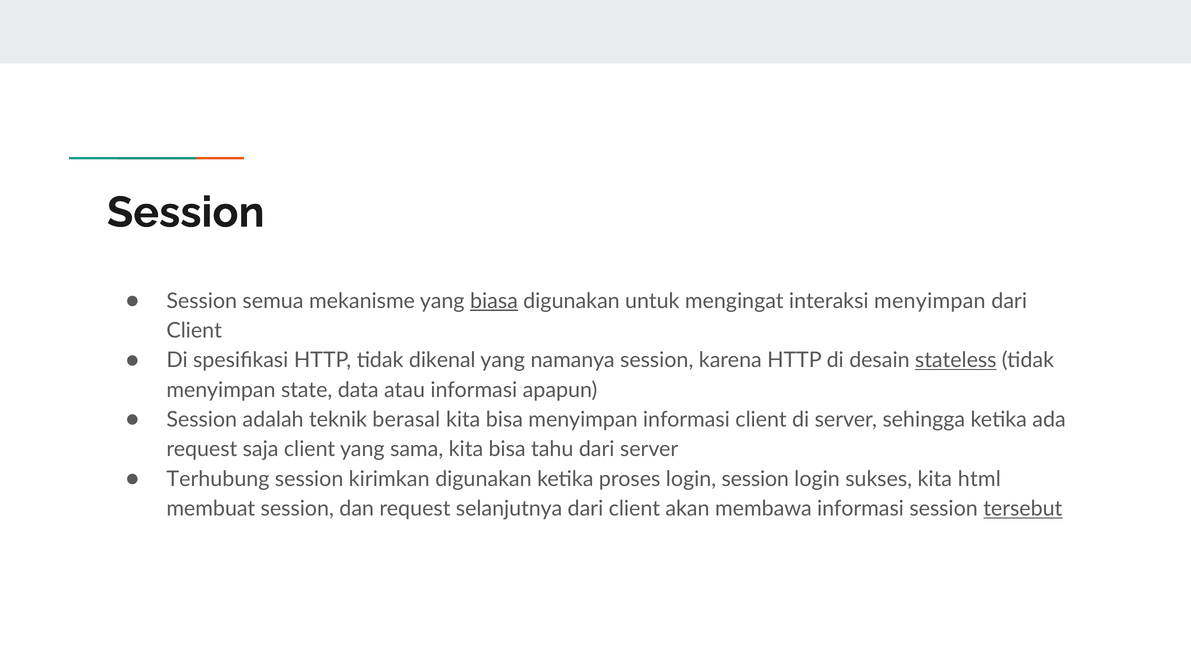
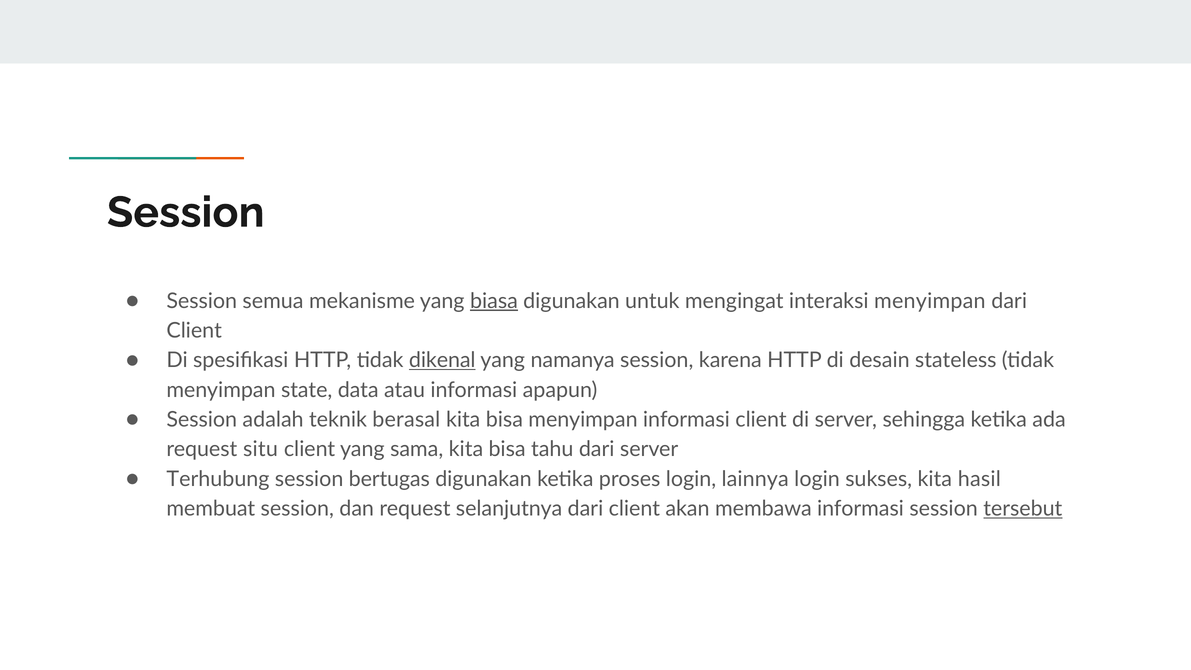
dikenal underline: none -> present (442, 360)
stateless underline: present -> none (956, 360)
saja: saja -> situ (260, 449)
kirimkan: kirimkan -> bertugas (389, 479)
login session: session -> lainnya (755, 479)
html: html -> hasil (979, 479)
